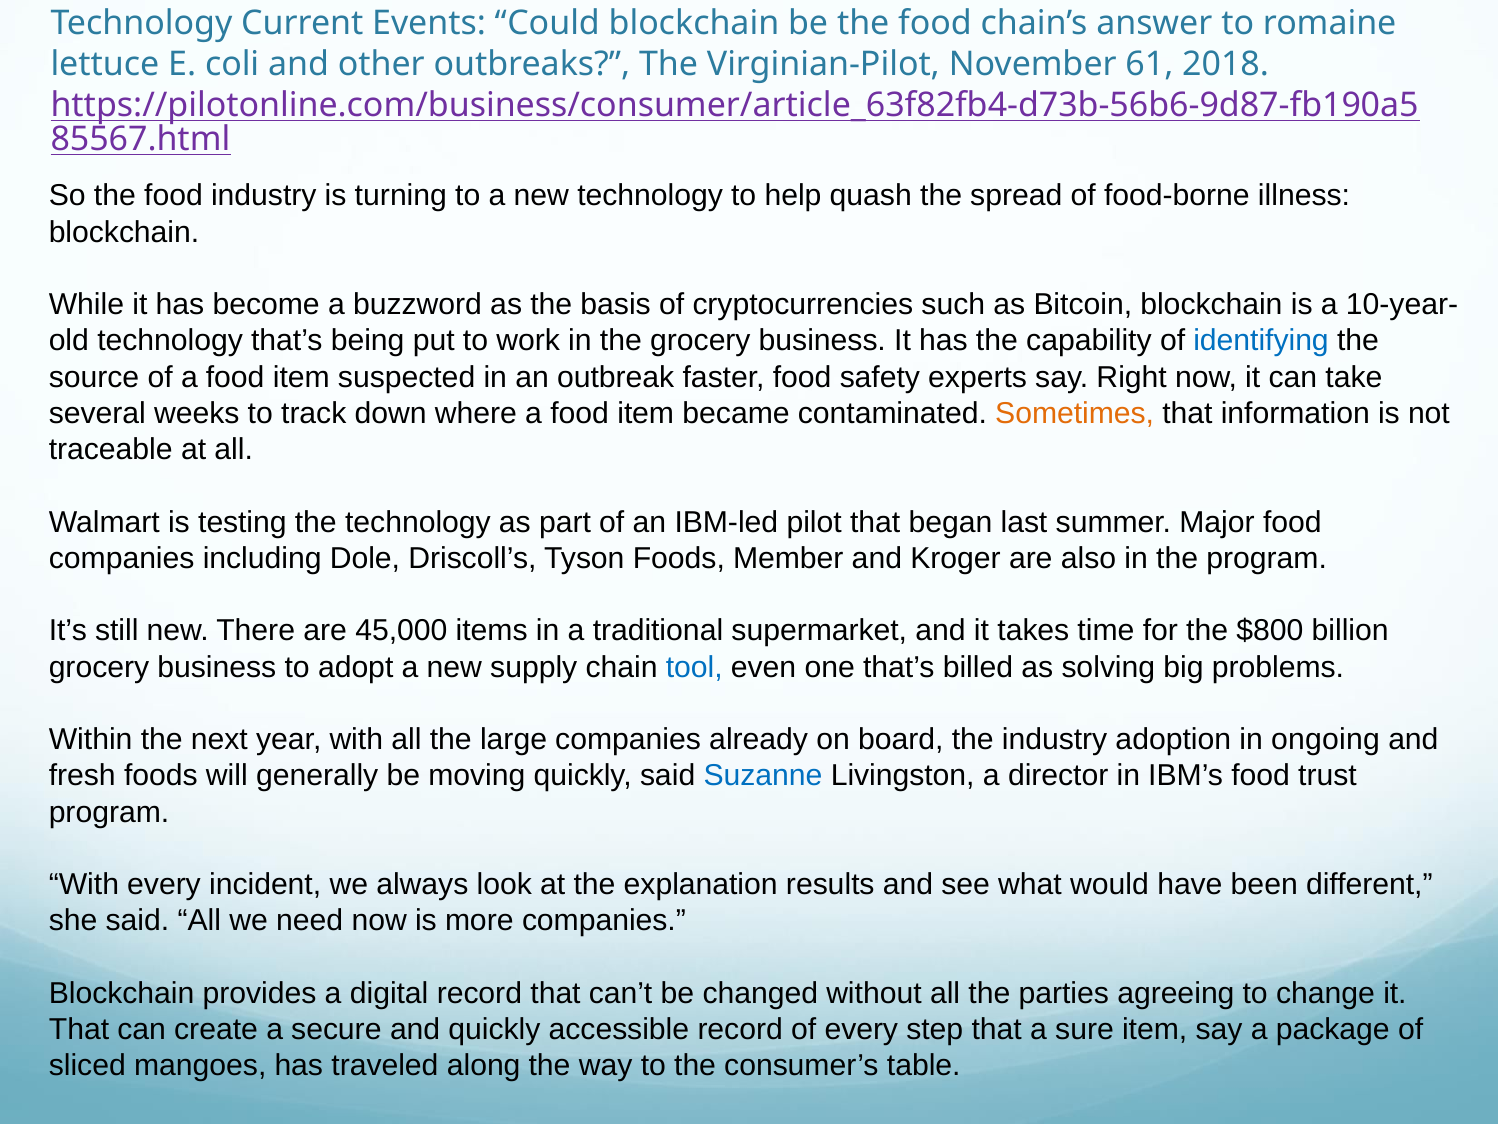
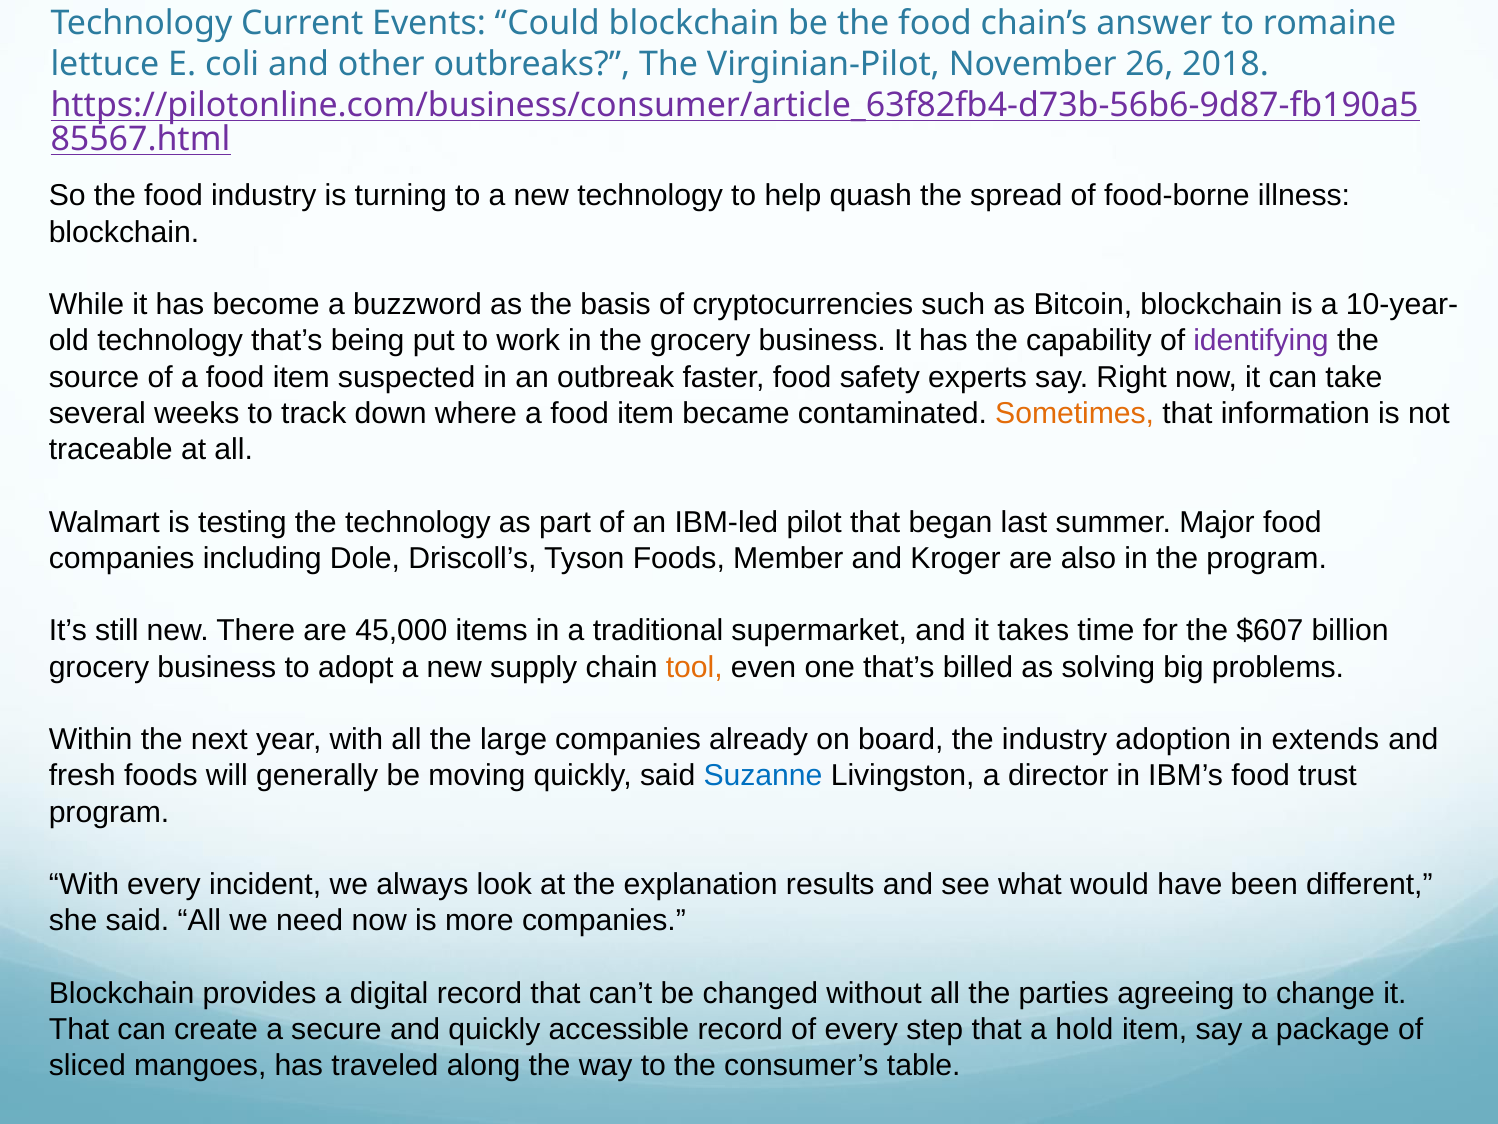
61: 61 -> 26 (1149, 64)
identifying colour: blue -> purple (1261, 341)
$800: $800 -> $607 (1270, 631)
tool colour: blue -> orange (694, 667)
ongoing: ongoing -> extends (1325, 739)
sure: sure -> hold (1084, 1029)
